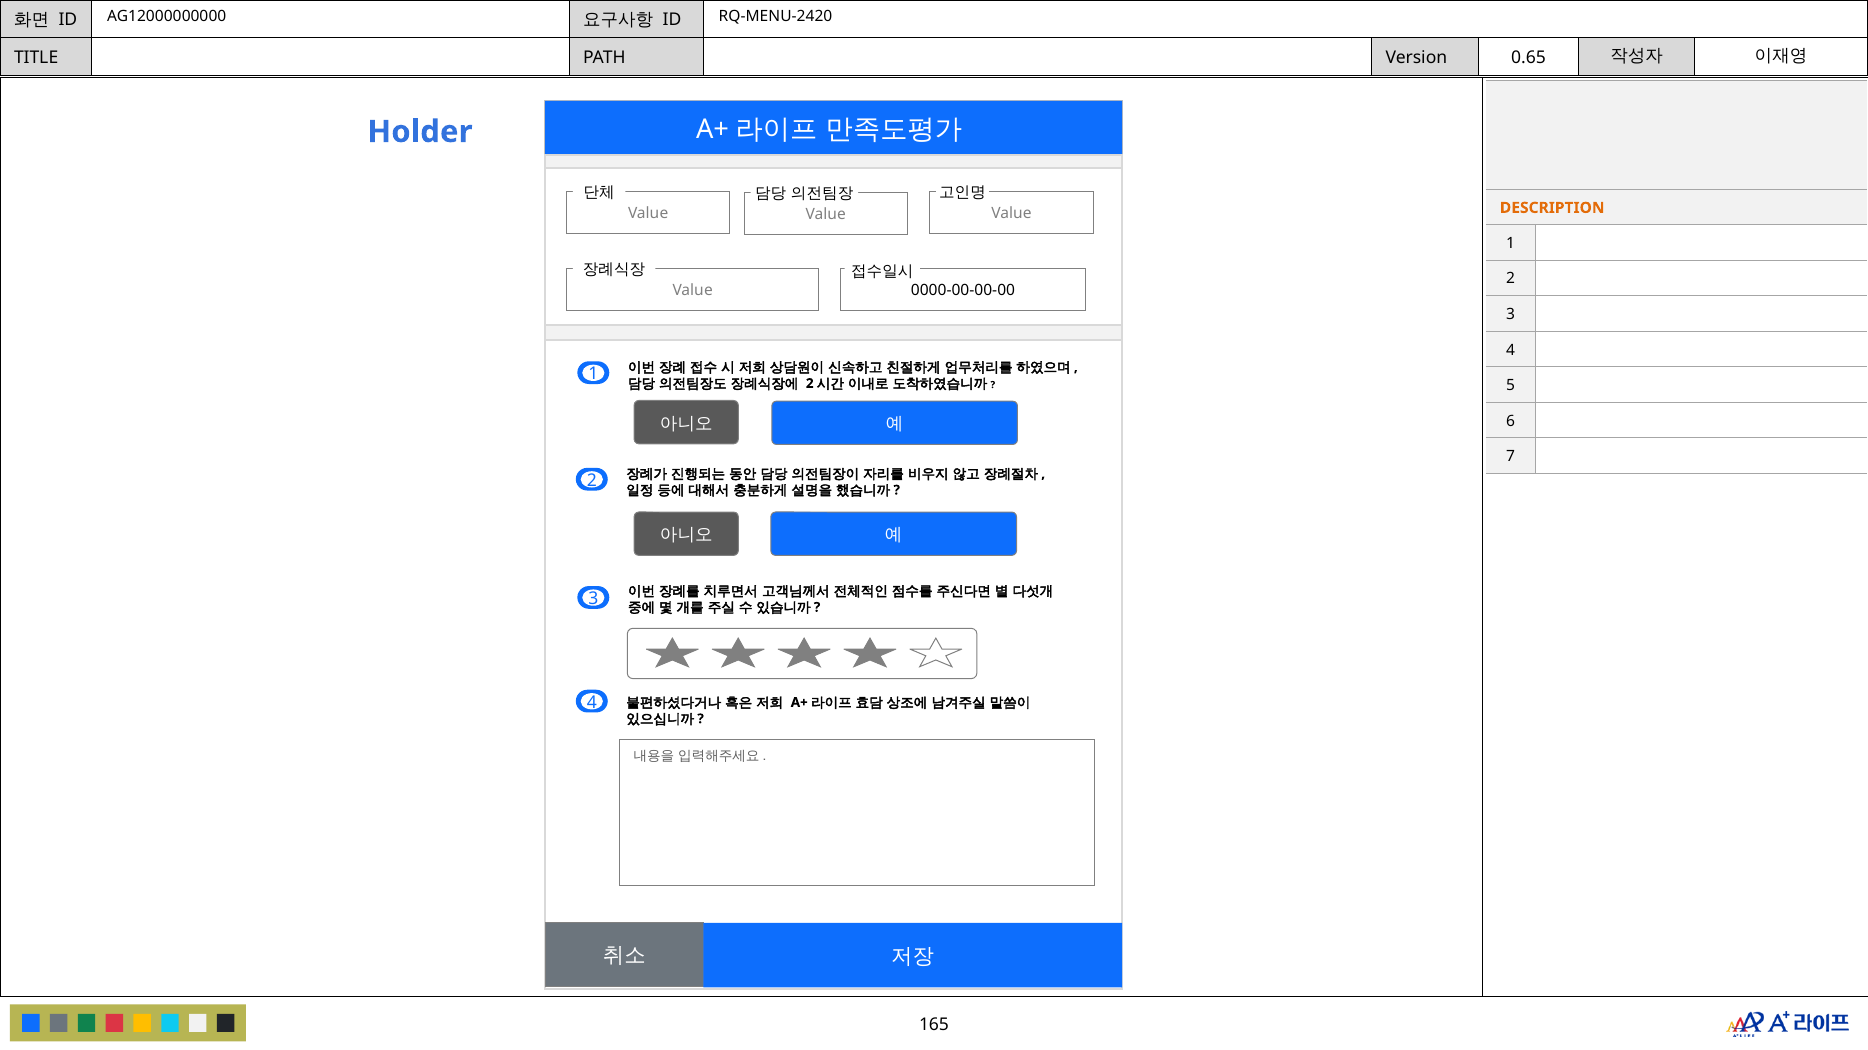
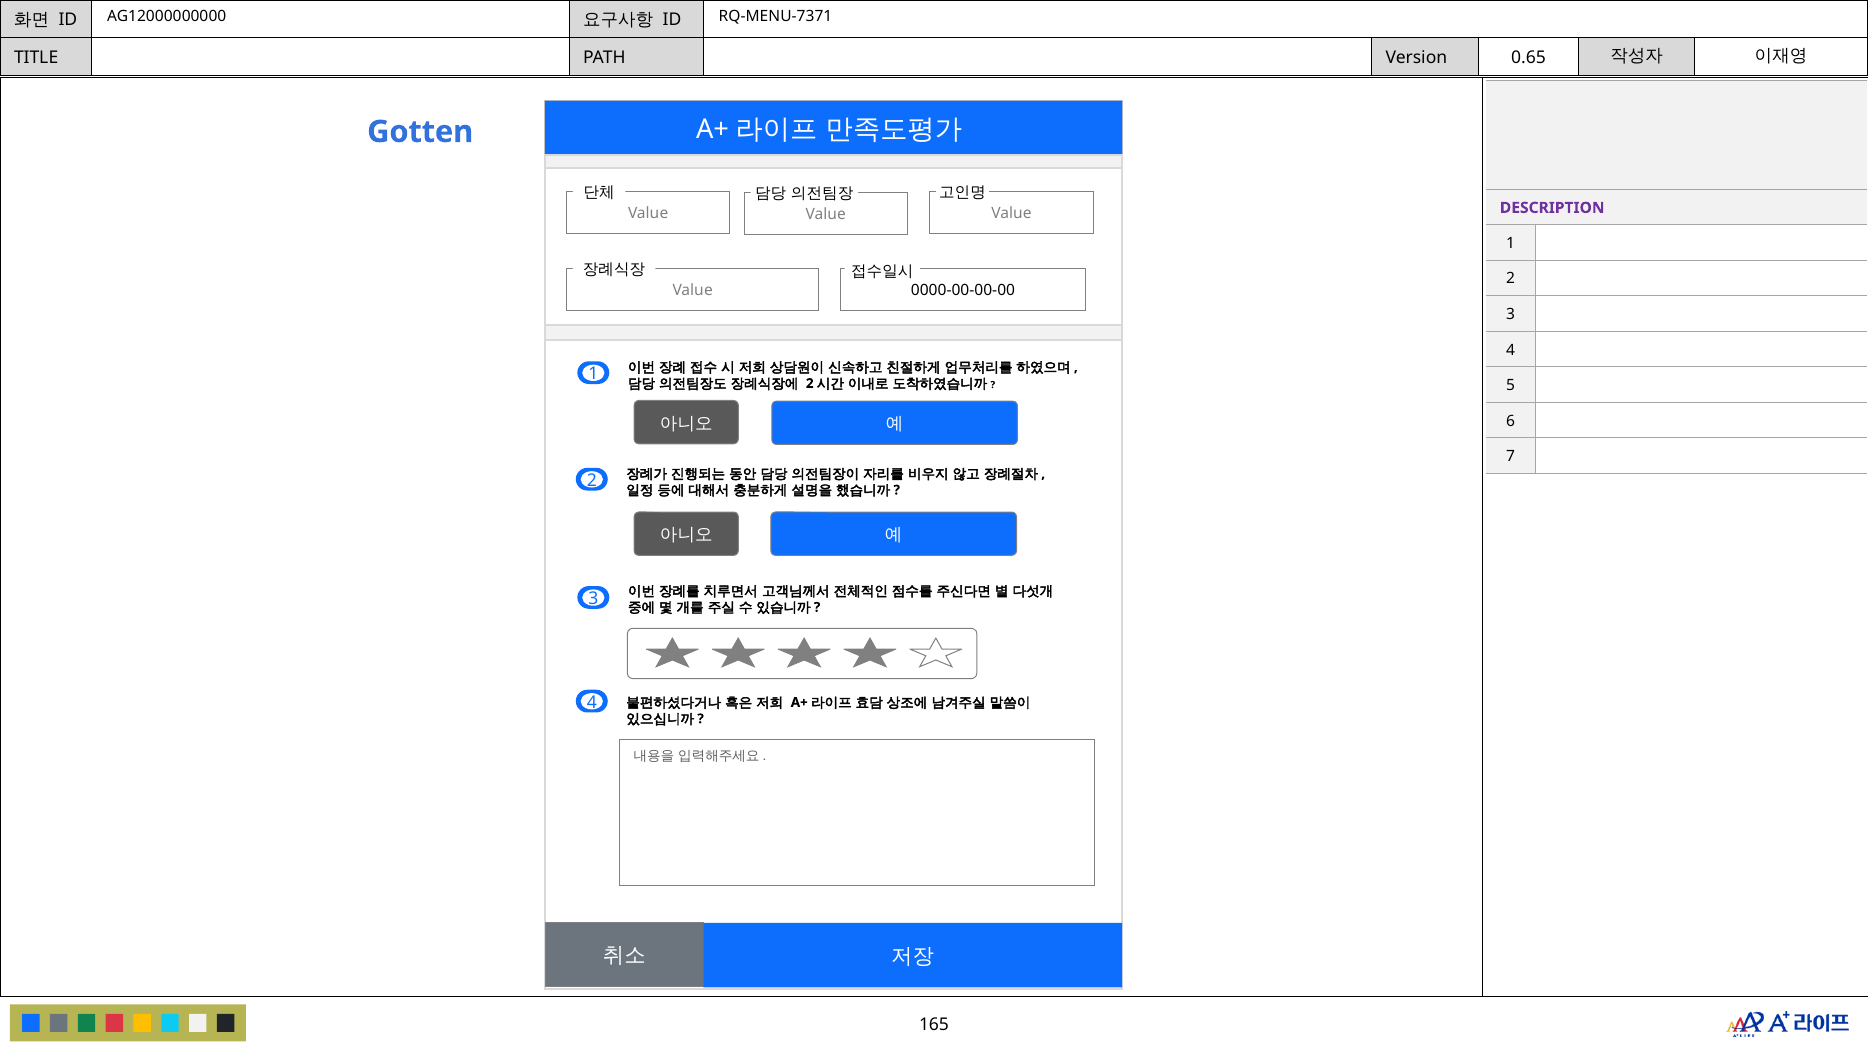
RQ-MENU-2420: RQ-MENU-2420 -> RQ-MENU-7371 (776, 17)
Holder: Holder -> Gotten (420, 132)
DESCRIPTION colour: orange -> purple (1552, 208)
